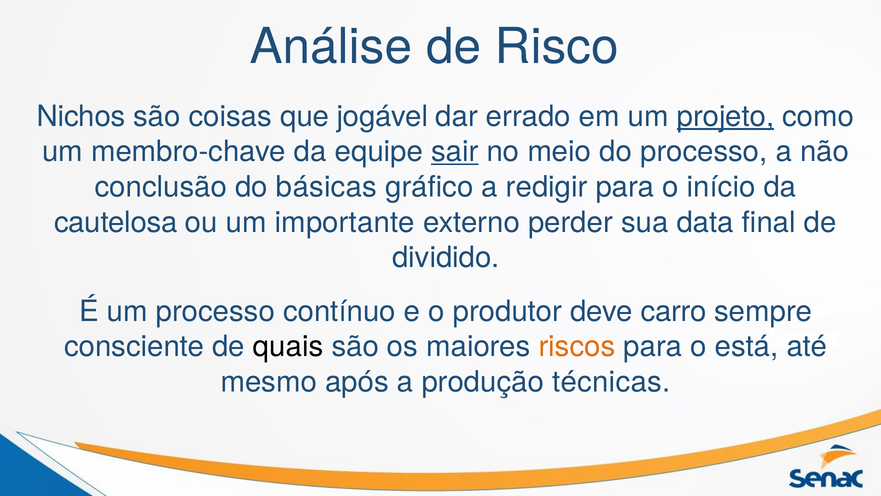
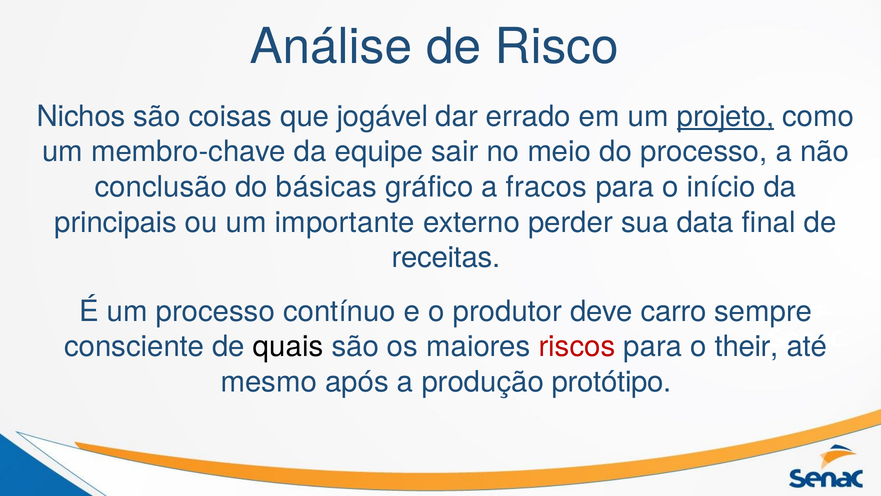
sair underline: present -> none (455, 152)
redigir: redigir -> fracos (547, 187)
cautelosa: cautelosa -> principais (116, 222)
dividido: dividido -> receitas (446, 257)
riscos colour: orange -> red (577, 346)
está: está -> their (747, 346)
técnicas: técnicas -> protótipo (612, 382)
